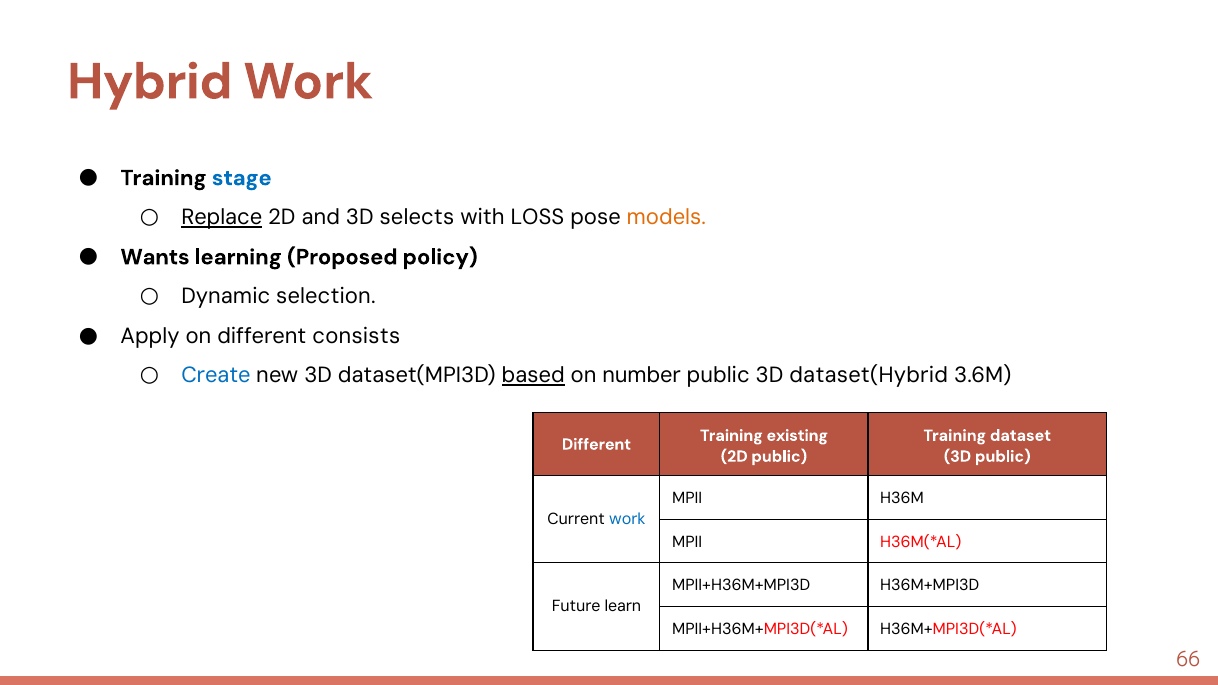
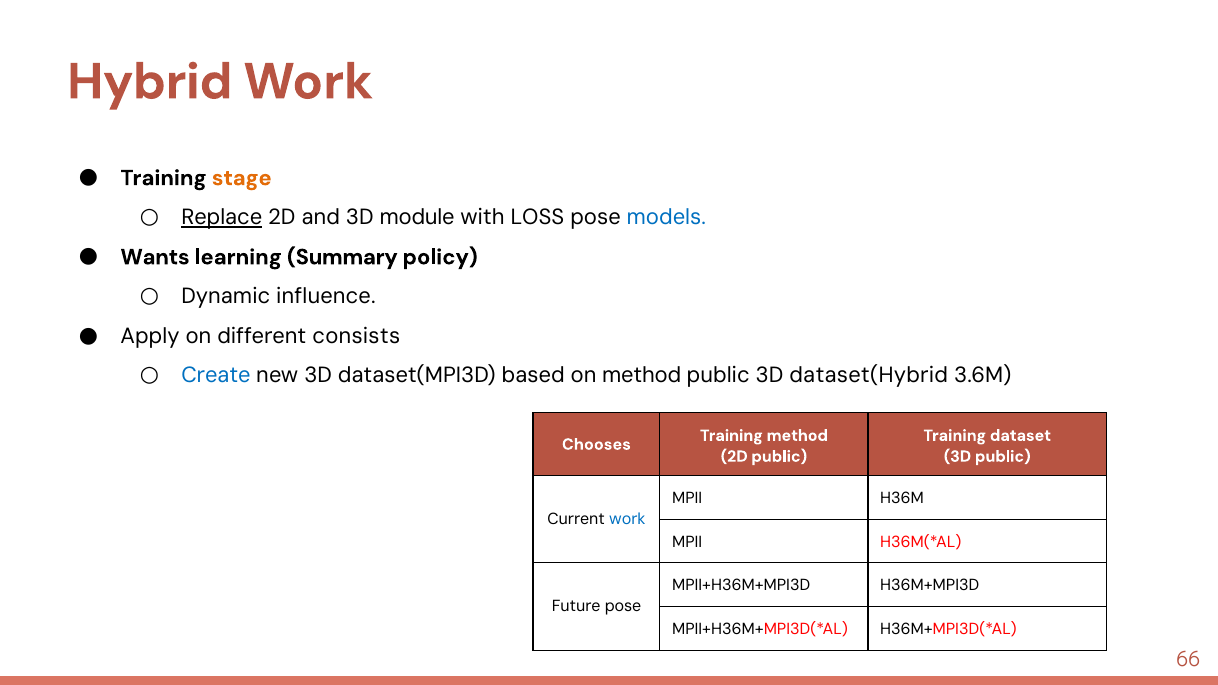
stage colour: blue -> orange (242, 178)
selects: selects -> module (417, 217)
models colour: orange -> blue (666, 217)
Proposed: Proposed -> Summary (342, 257)
selection: selection -> influence (326, 297)
based underline: present -> none (533, 376)
on number: number -> method (642, 376)
Training existing: existing -> method (797, 436)
Different: Different -> Chooses (596, 444)
Future learn: learn -> pose (623, 607)
